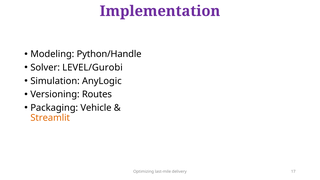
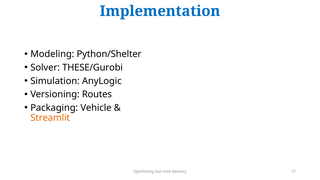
Implementation colour: purple -> blue (160, 11)
Python/Handle: Python/Handle -> Python/Shelter (109, 54)
LEVEL/Gurobi: LEVEL/Gurobi -> THESE/Gurobi (93, 68)
